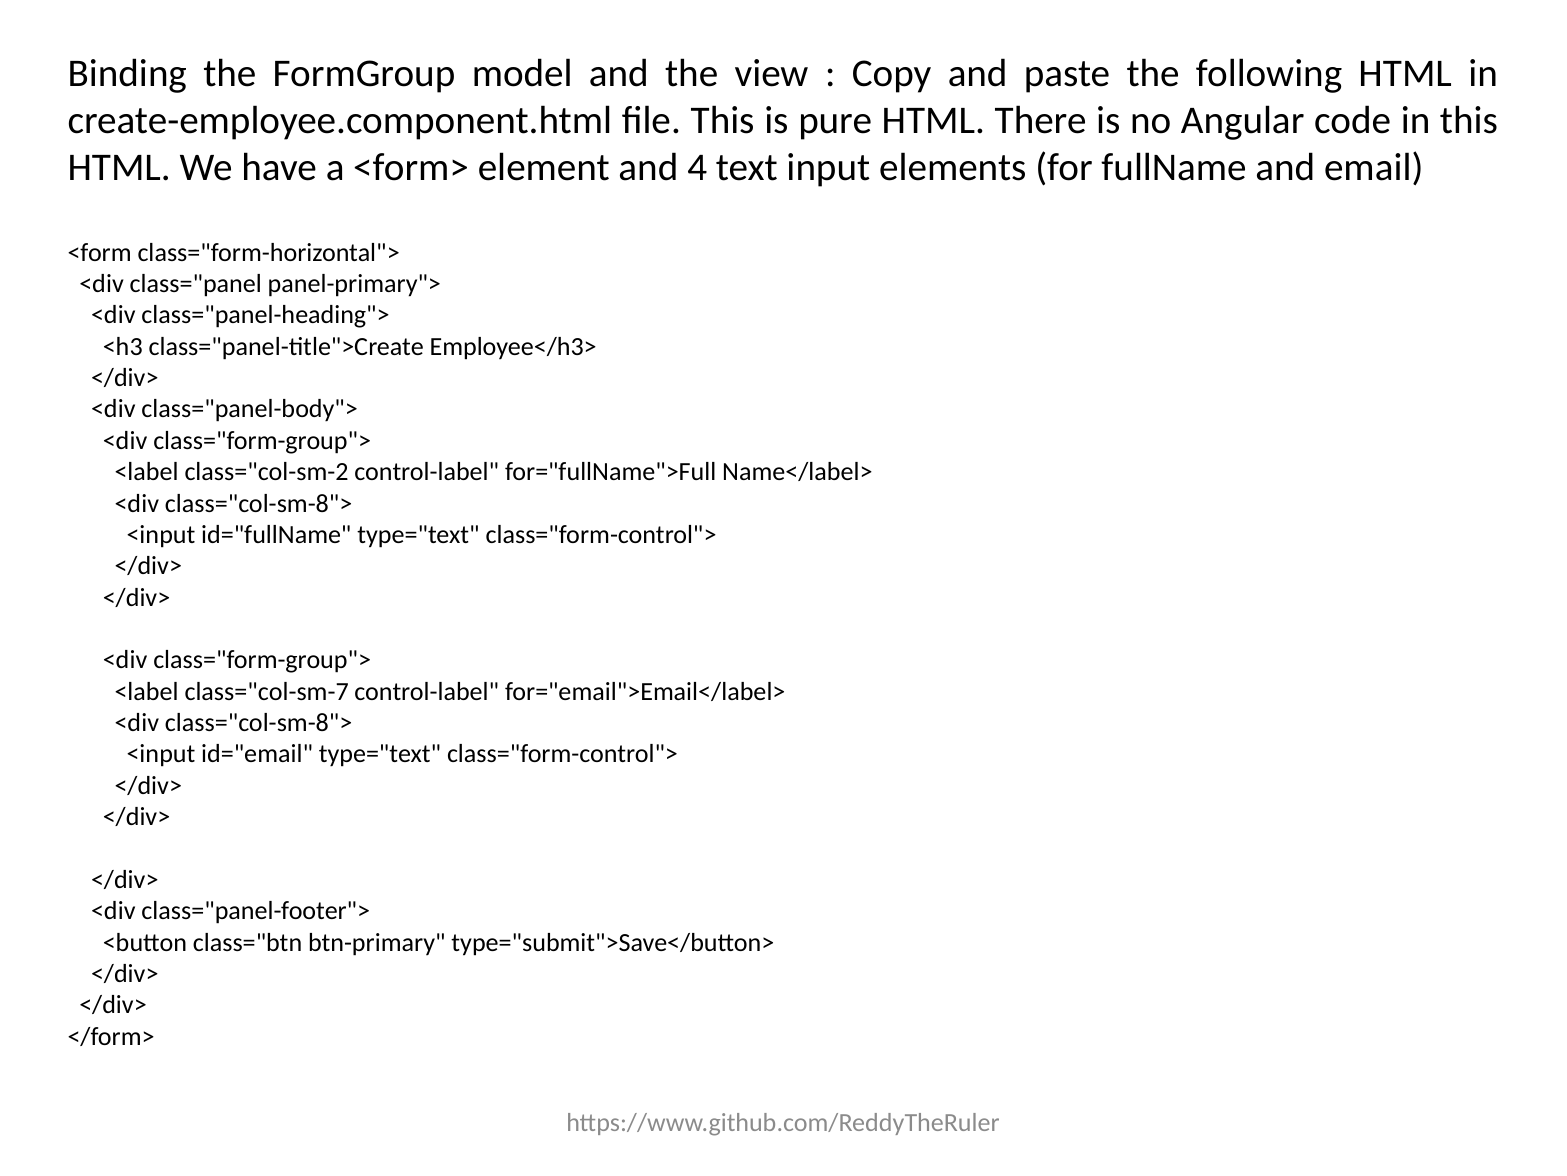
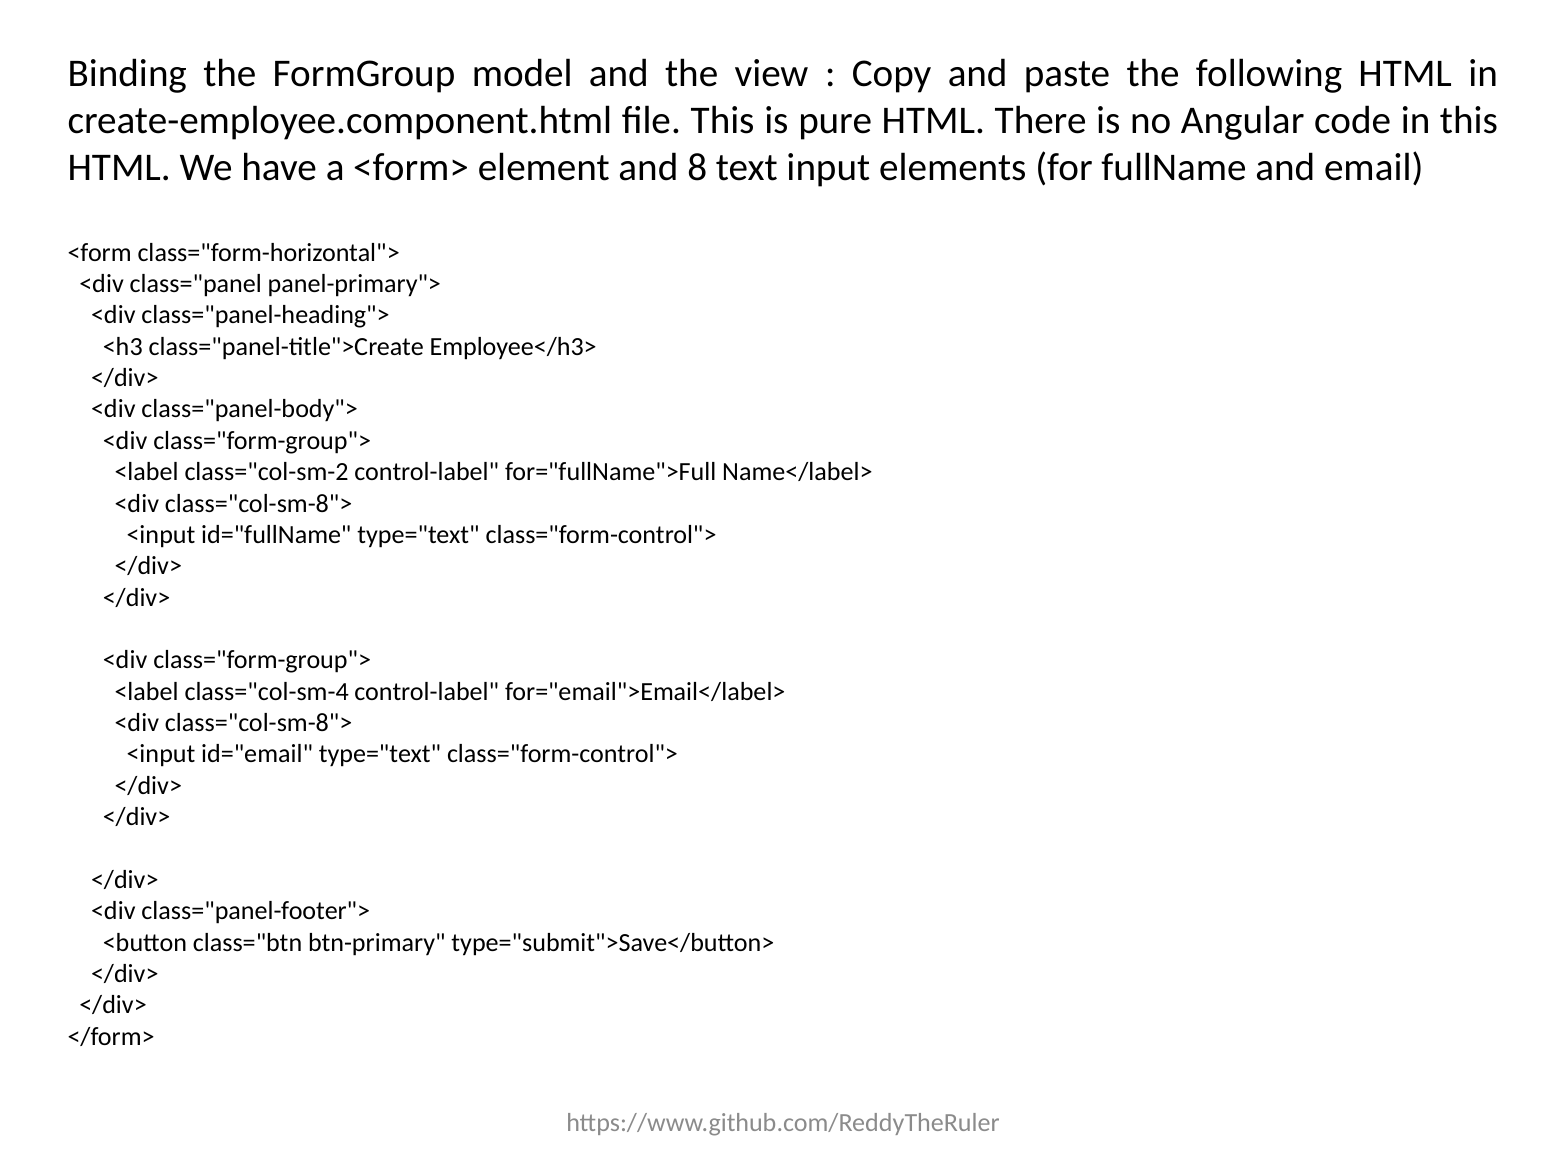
4: 4 -> 8 (697, 167)
class="col-sm-7: class="col-sm-7 -> class="col-sm-4 (267, 691)
